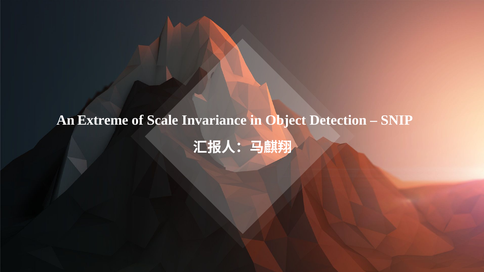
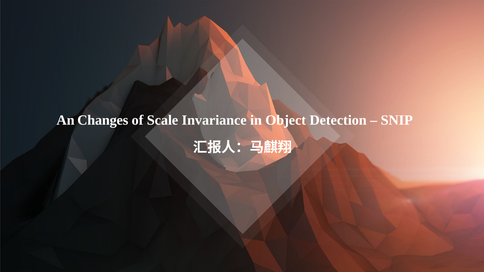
Extreme: Extreme -> Changes (103, 120)
